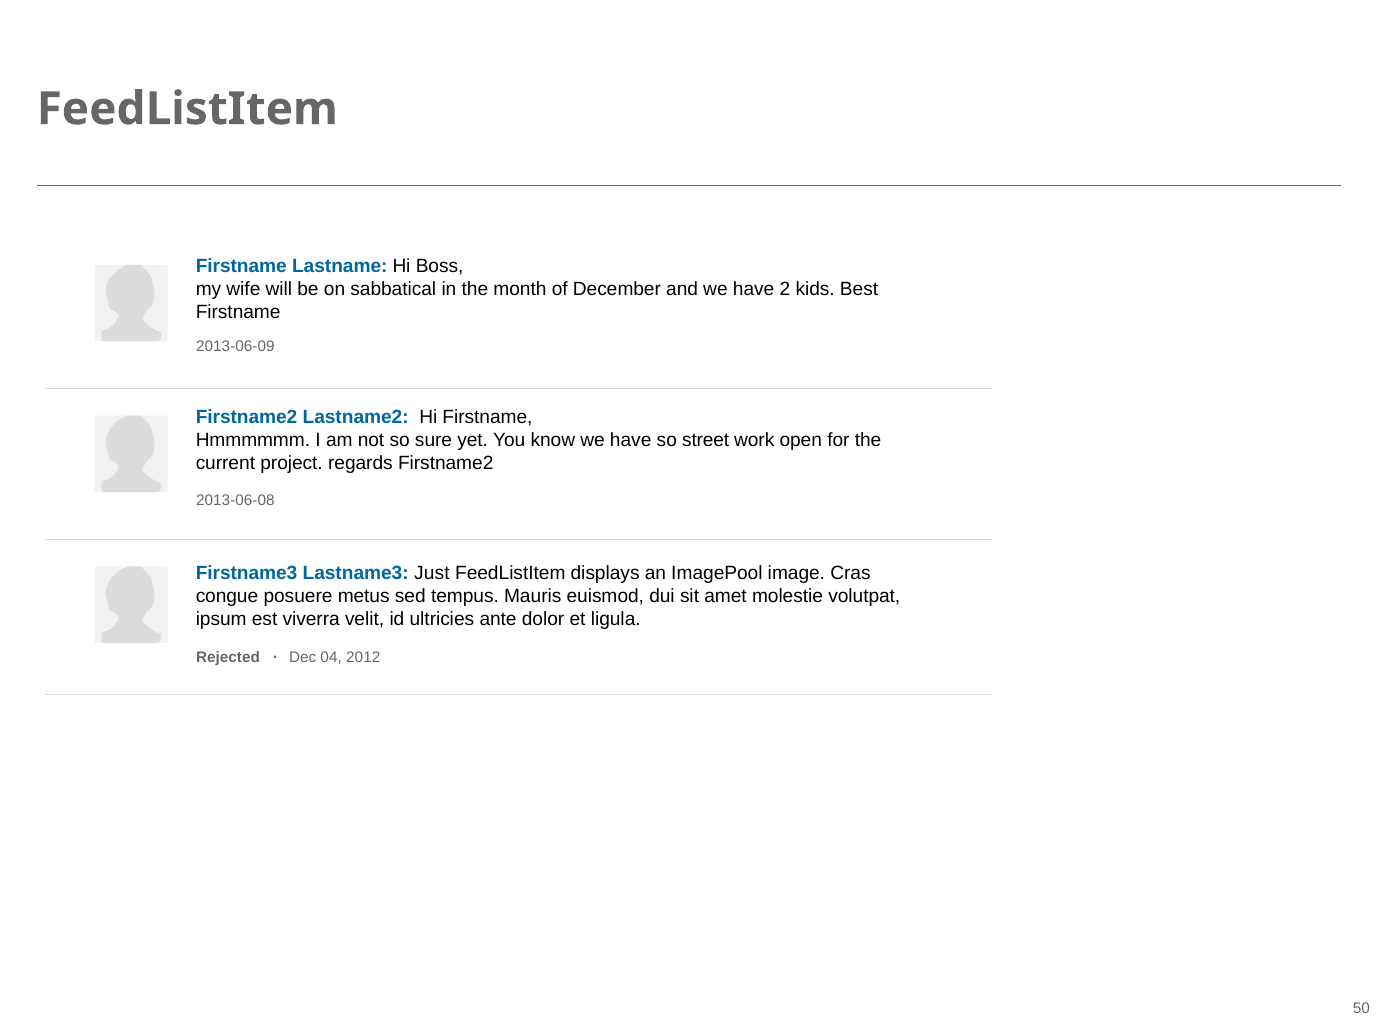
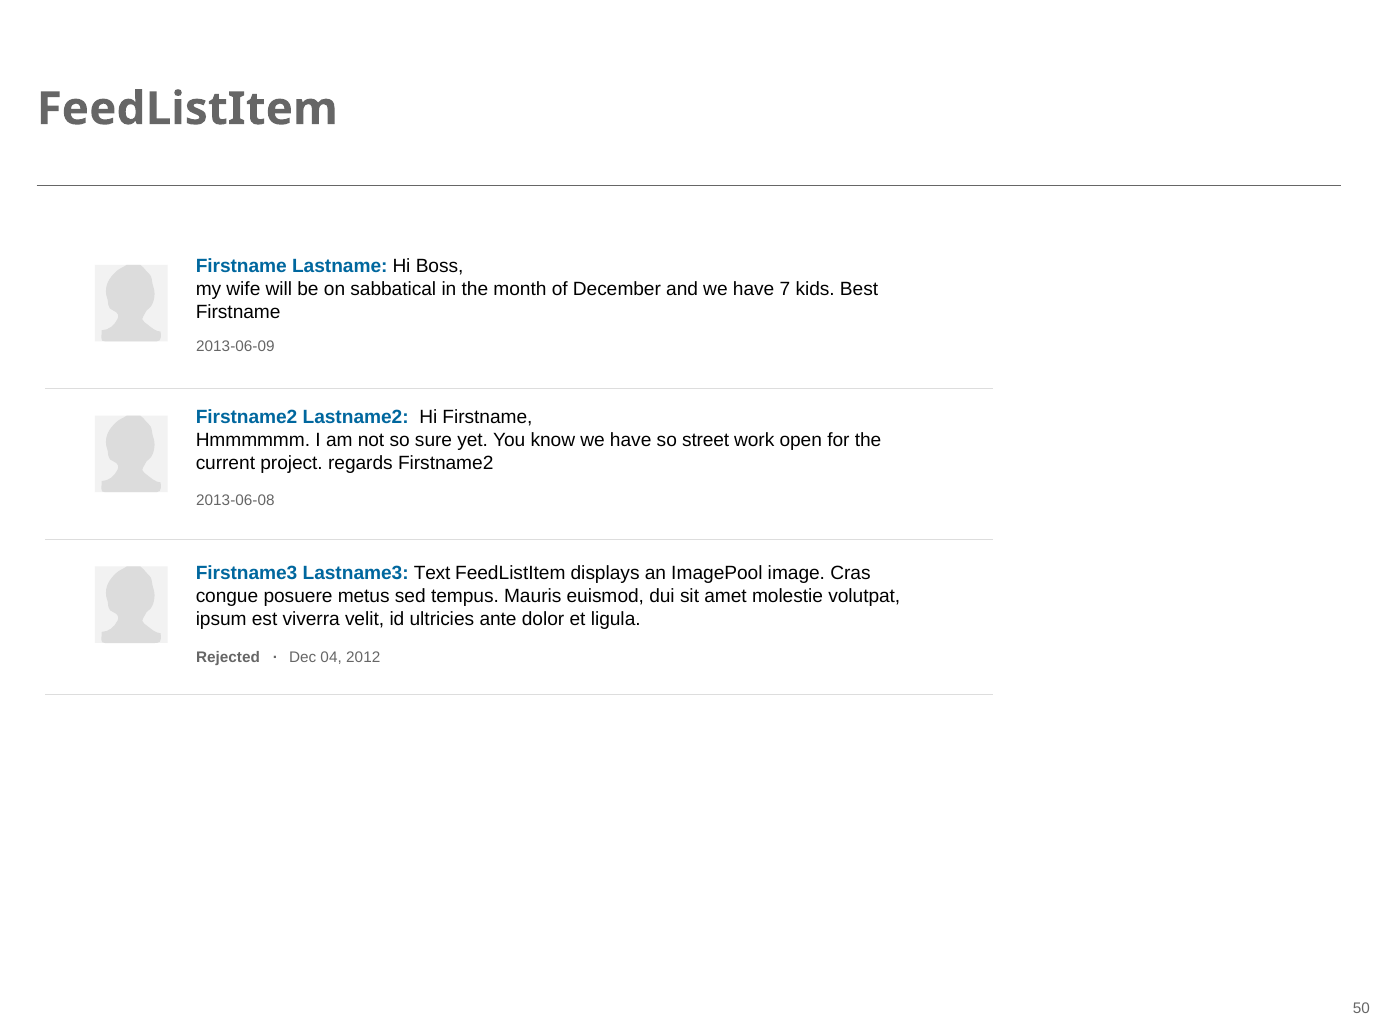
2: 2 -> 7 (785, 289)
Just: Just -> Text (432, 573)
